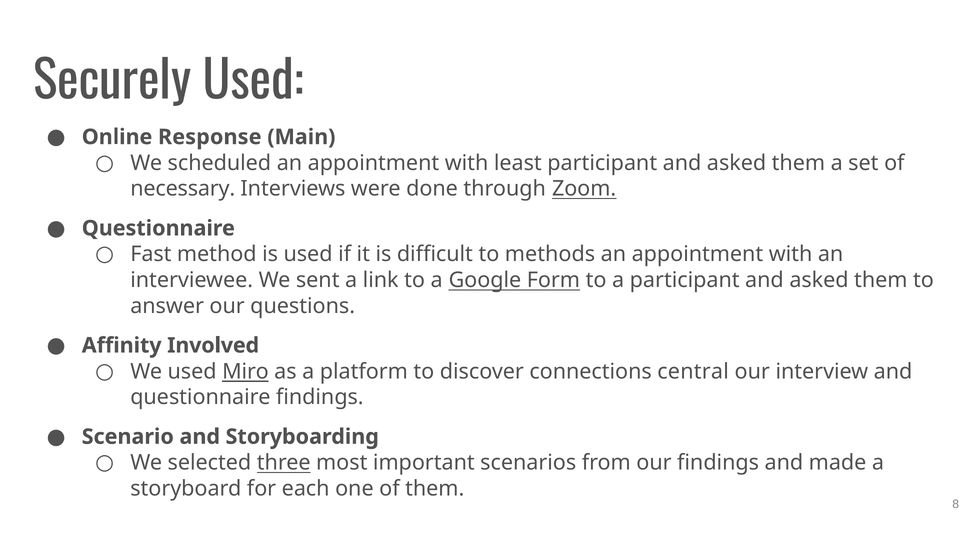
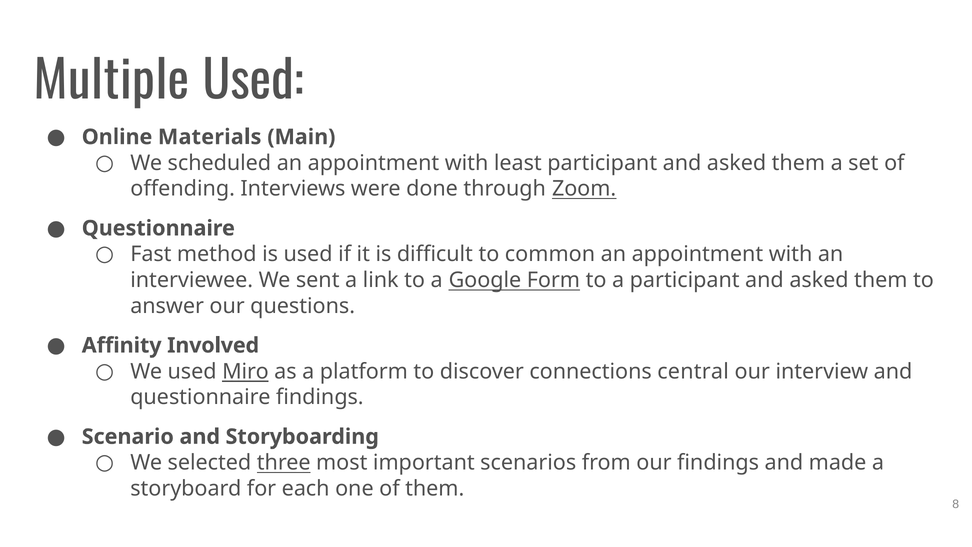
Securely: Securely -> Multiple (112, 82)
Response: Response -> Materials (210, 137)
necessary: necessary -> offending (183, 189)
methods: methods -> common (550, 254)
